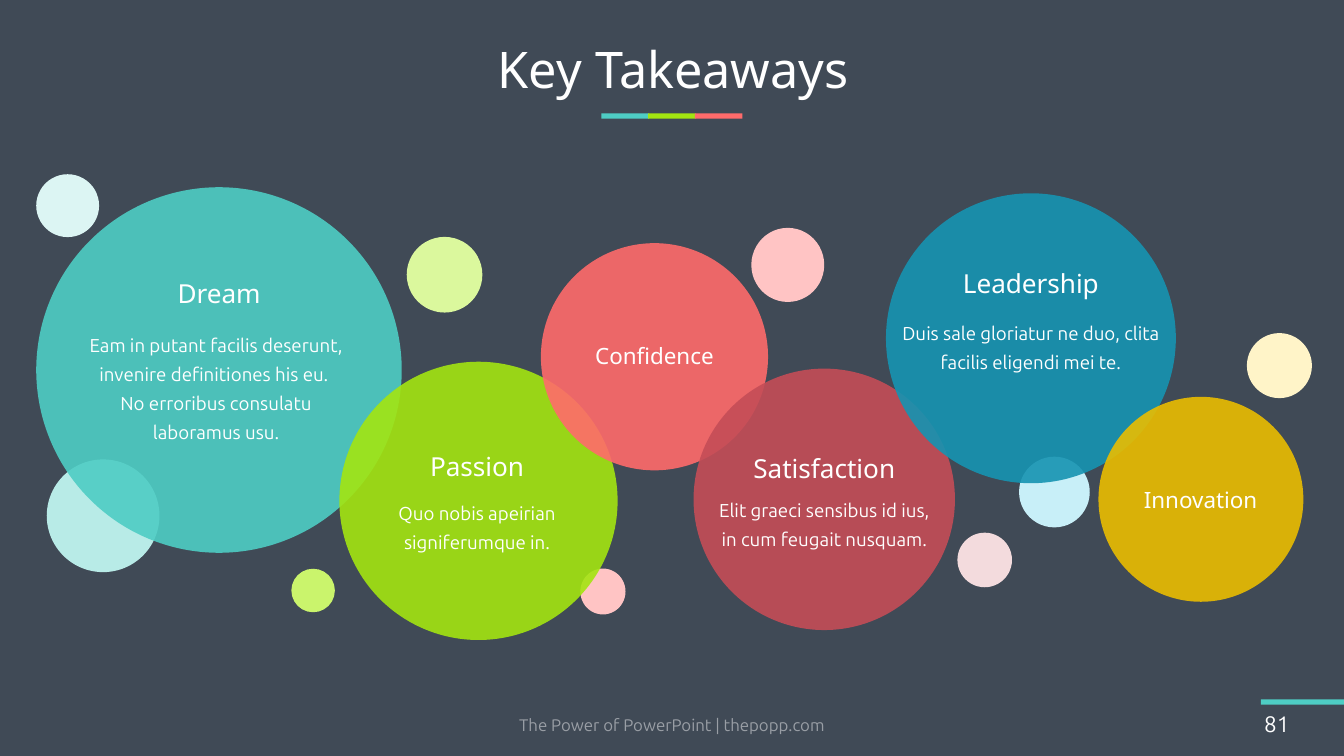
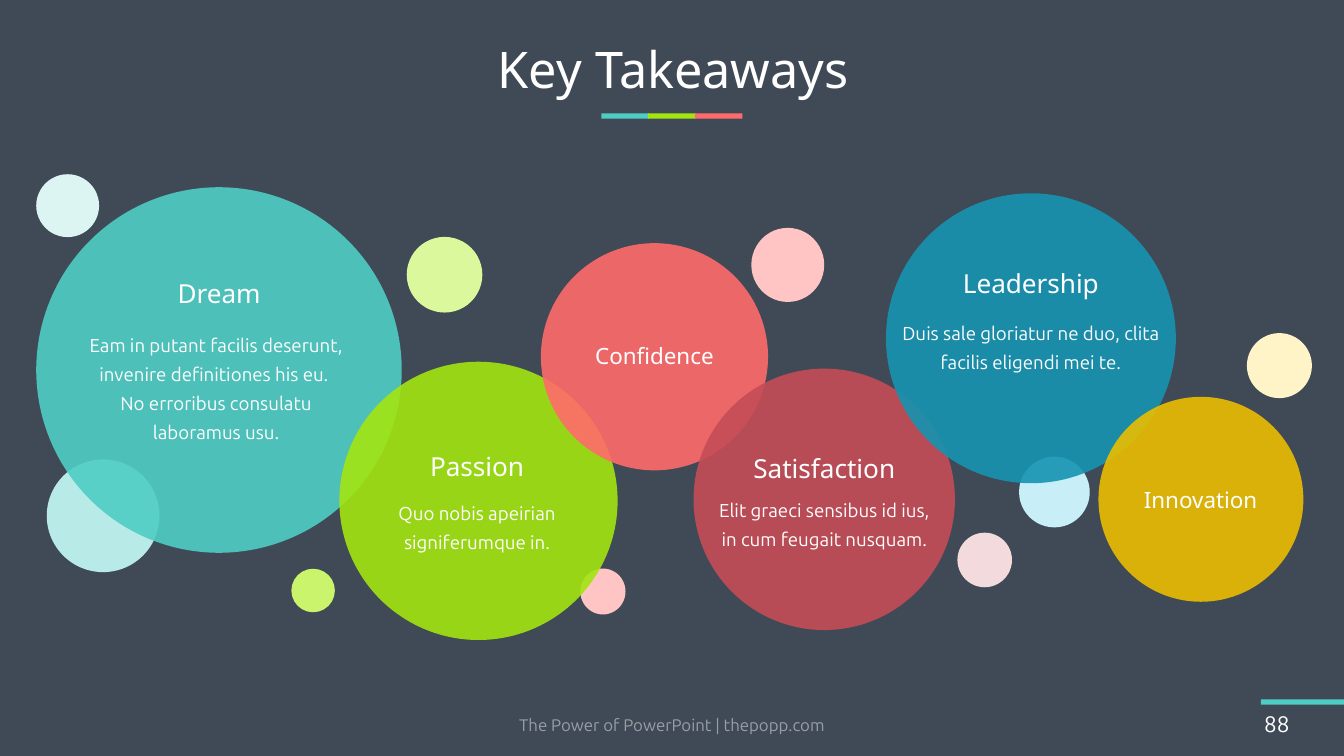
81: 81 -> 88 (1277, 725)
